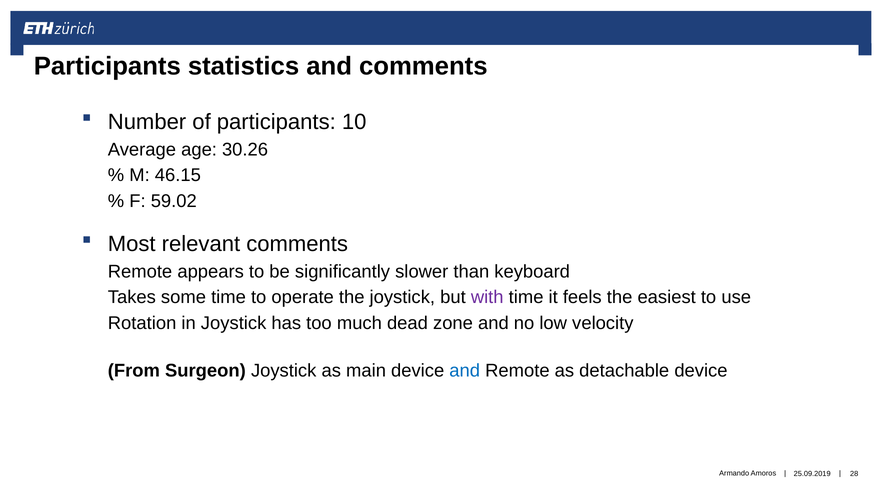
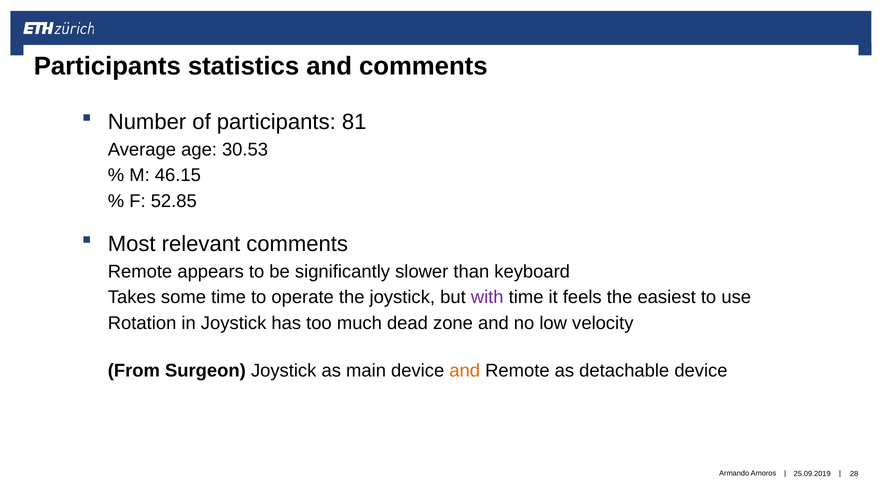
10: 10 -> 81 (354, 122)
30.26: 30.26 -> 30.53 (245, 150)
59.02: 59.02 -> 52.85 (174, 201)
and colour: blue -> orange (465, 371)
